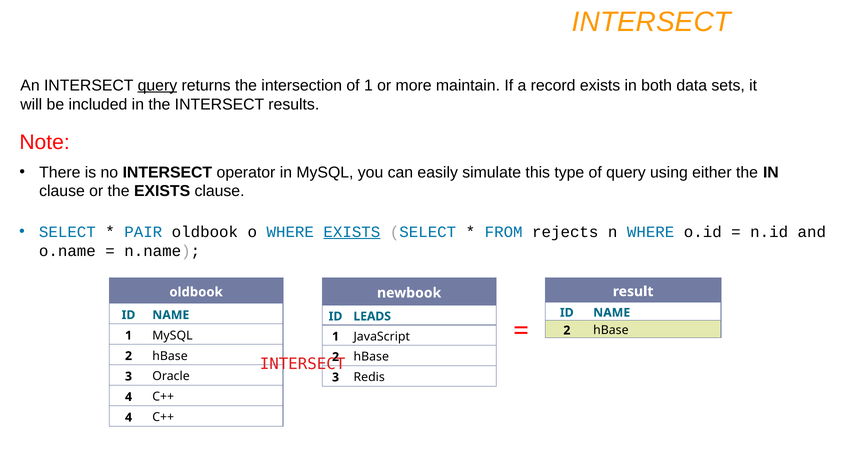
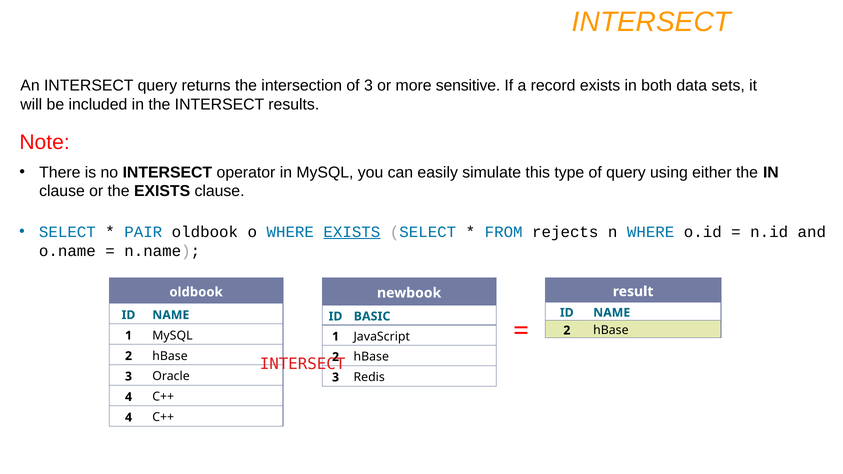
query underline: present -> none (157, 85)
of 1: 1 -> 3 (368, 85)
maintain: maintain -> sensitive (468, 85)
LEADS: LEADS -> BASIC (372, 316)
